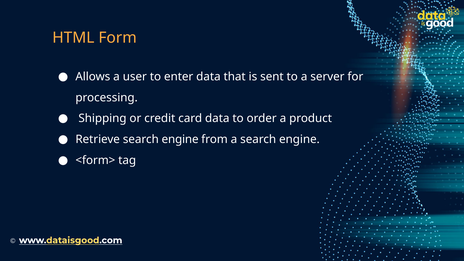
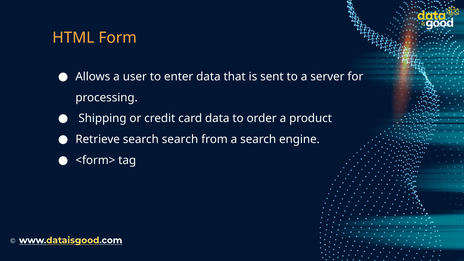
Retrieve search engine: engine -> search (180, 139)
